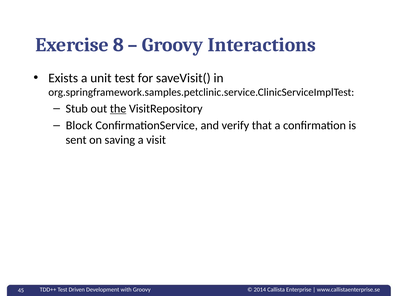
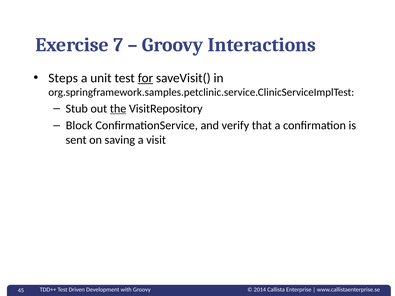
8: 8 -> 7 (118, 45)
Exists: Exists -> Steps (63, 78)
for underline: none -> present (145, 78)
